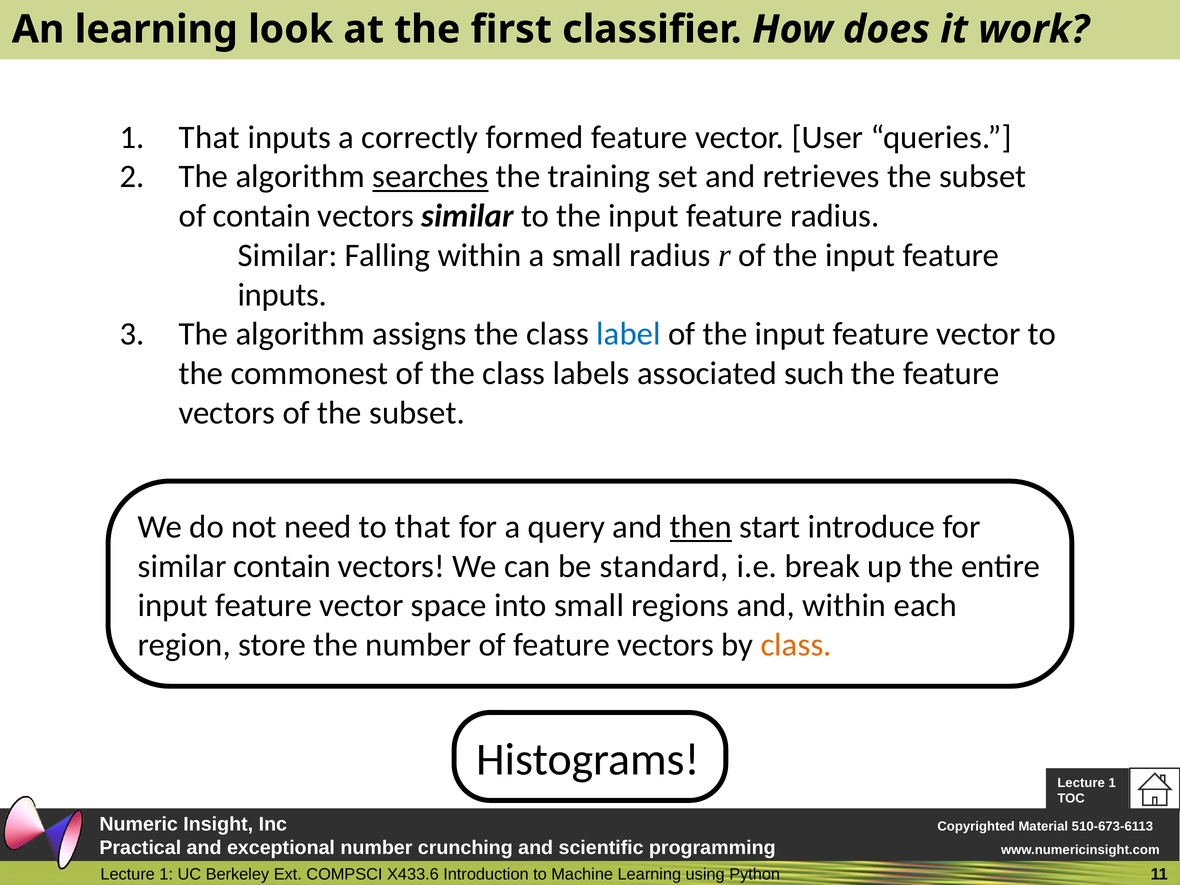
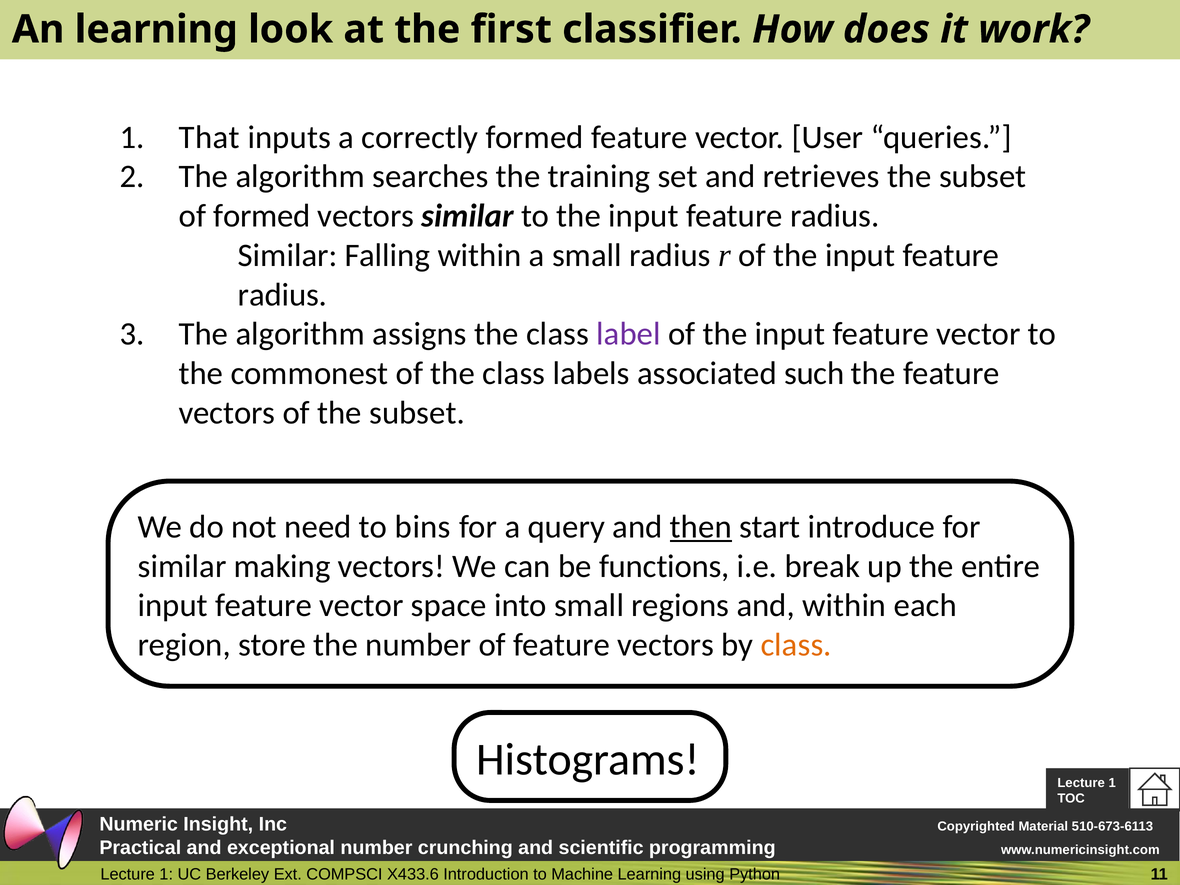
searches underline: present -> none (430, 177)
of contain: contain -> formed (262, 216)
inputs: inputs -> radius (282, 295)
label colour: blue -> purple (628, 334)
to that: that -> bins (423, 527)
similar contain: contain -> making (282, 566)
standard: standard -> functions (664, 566)
